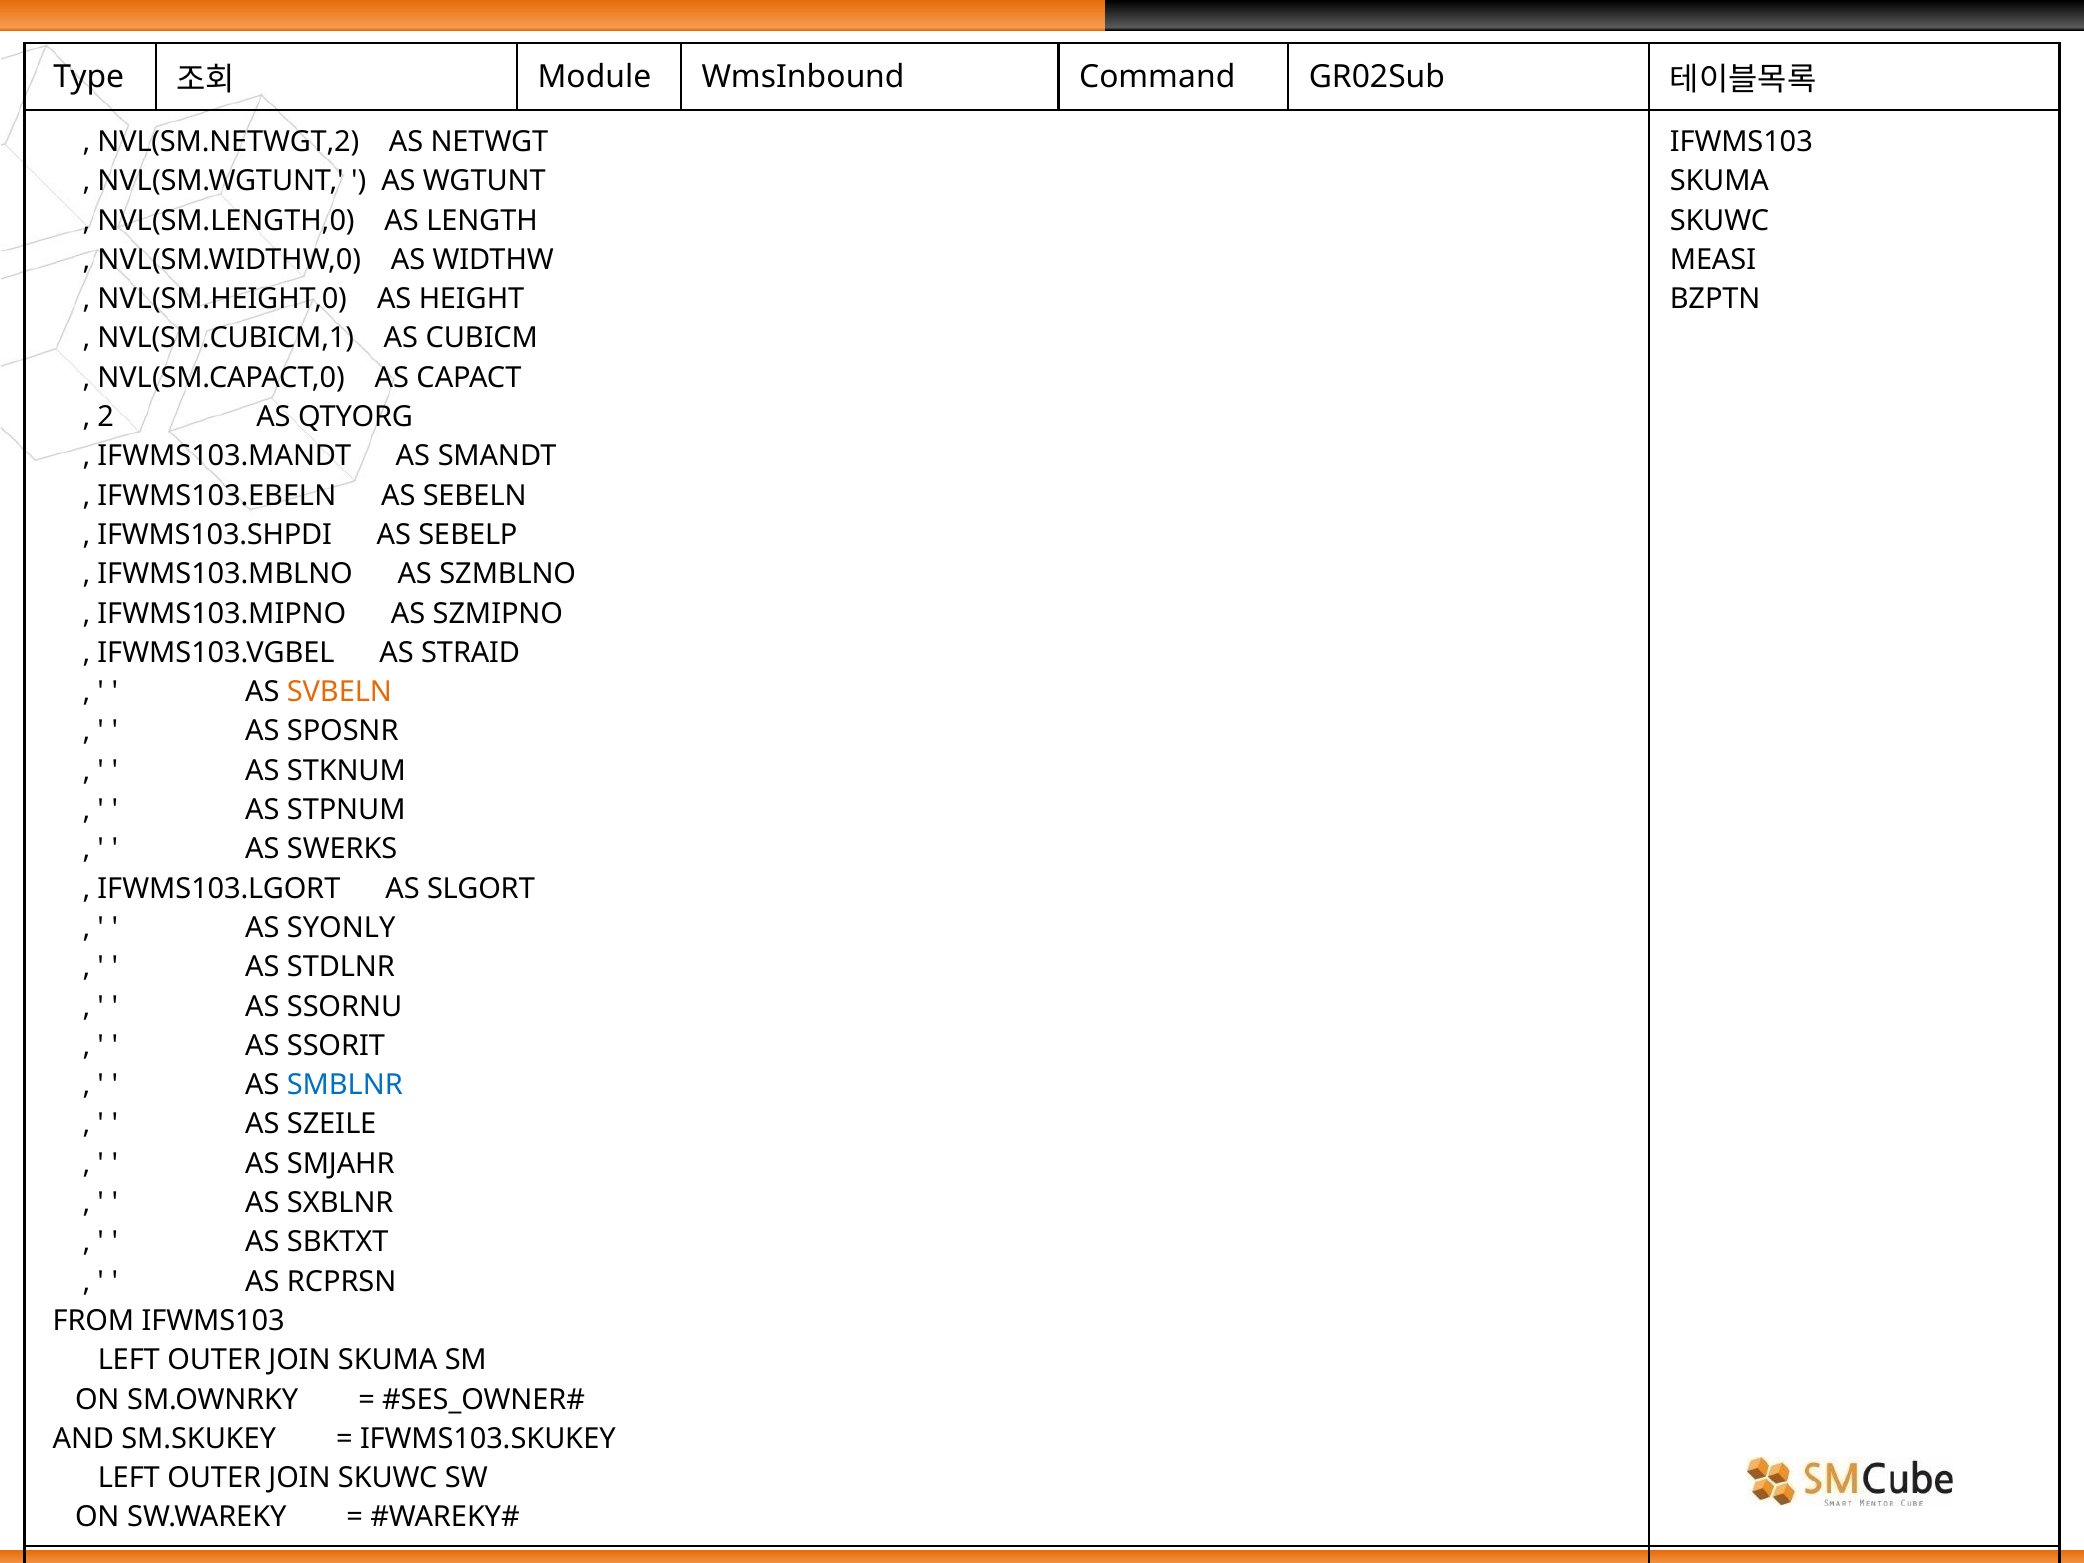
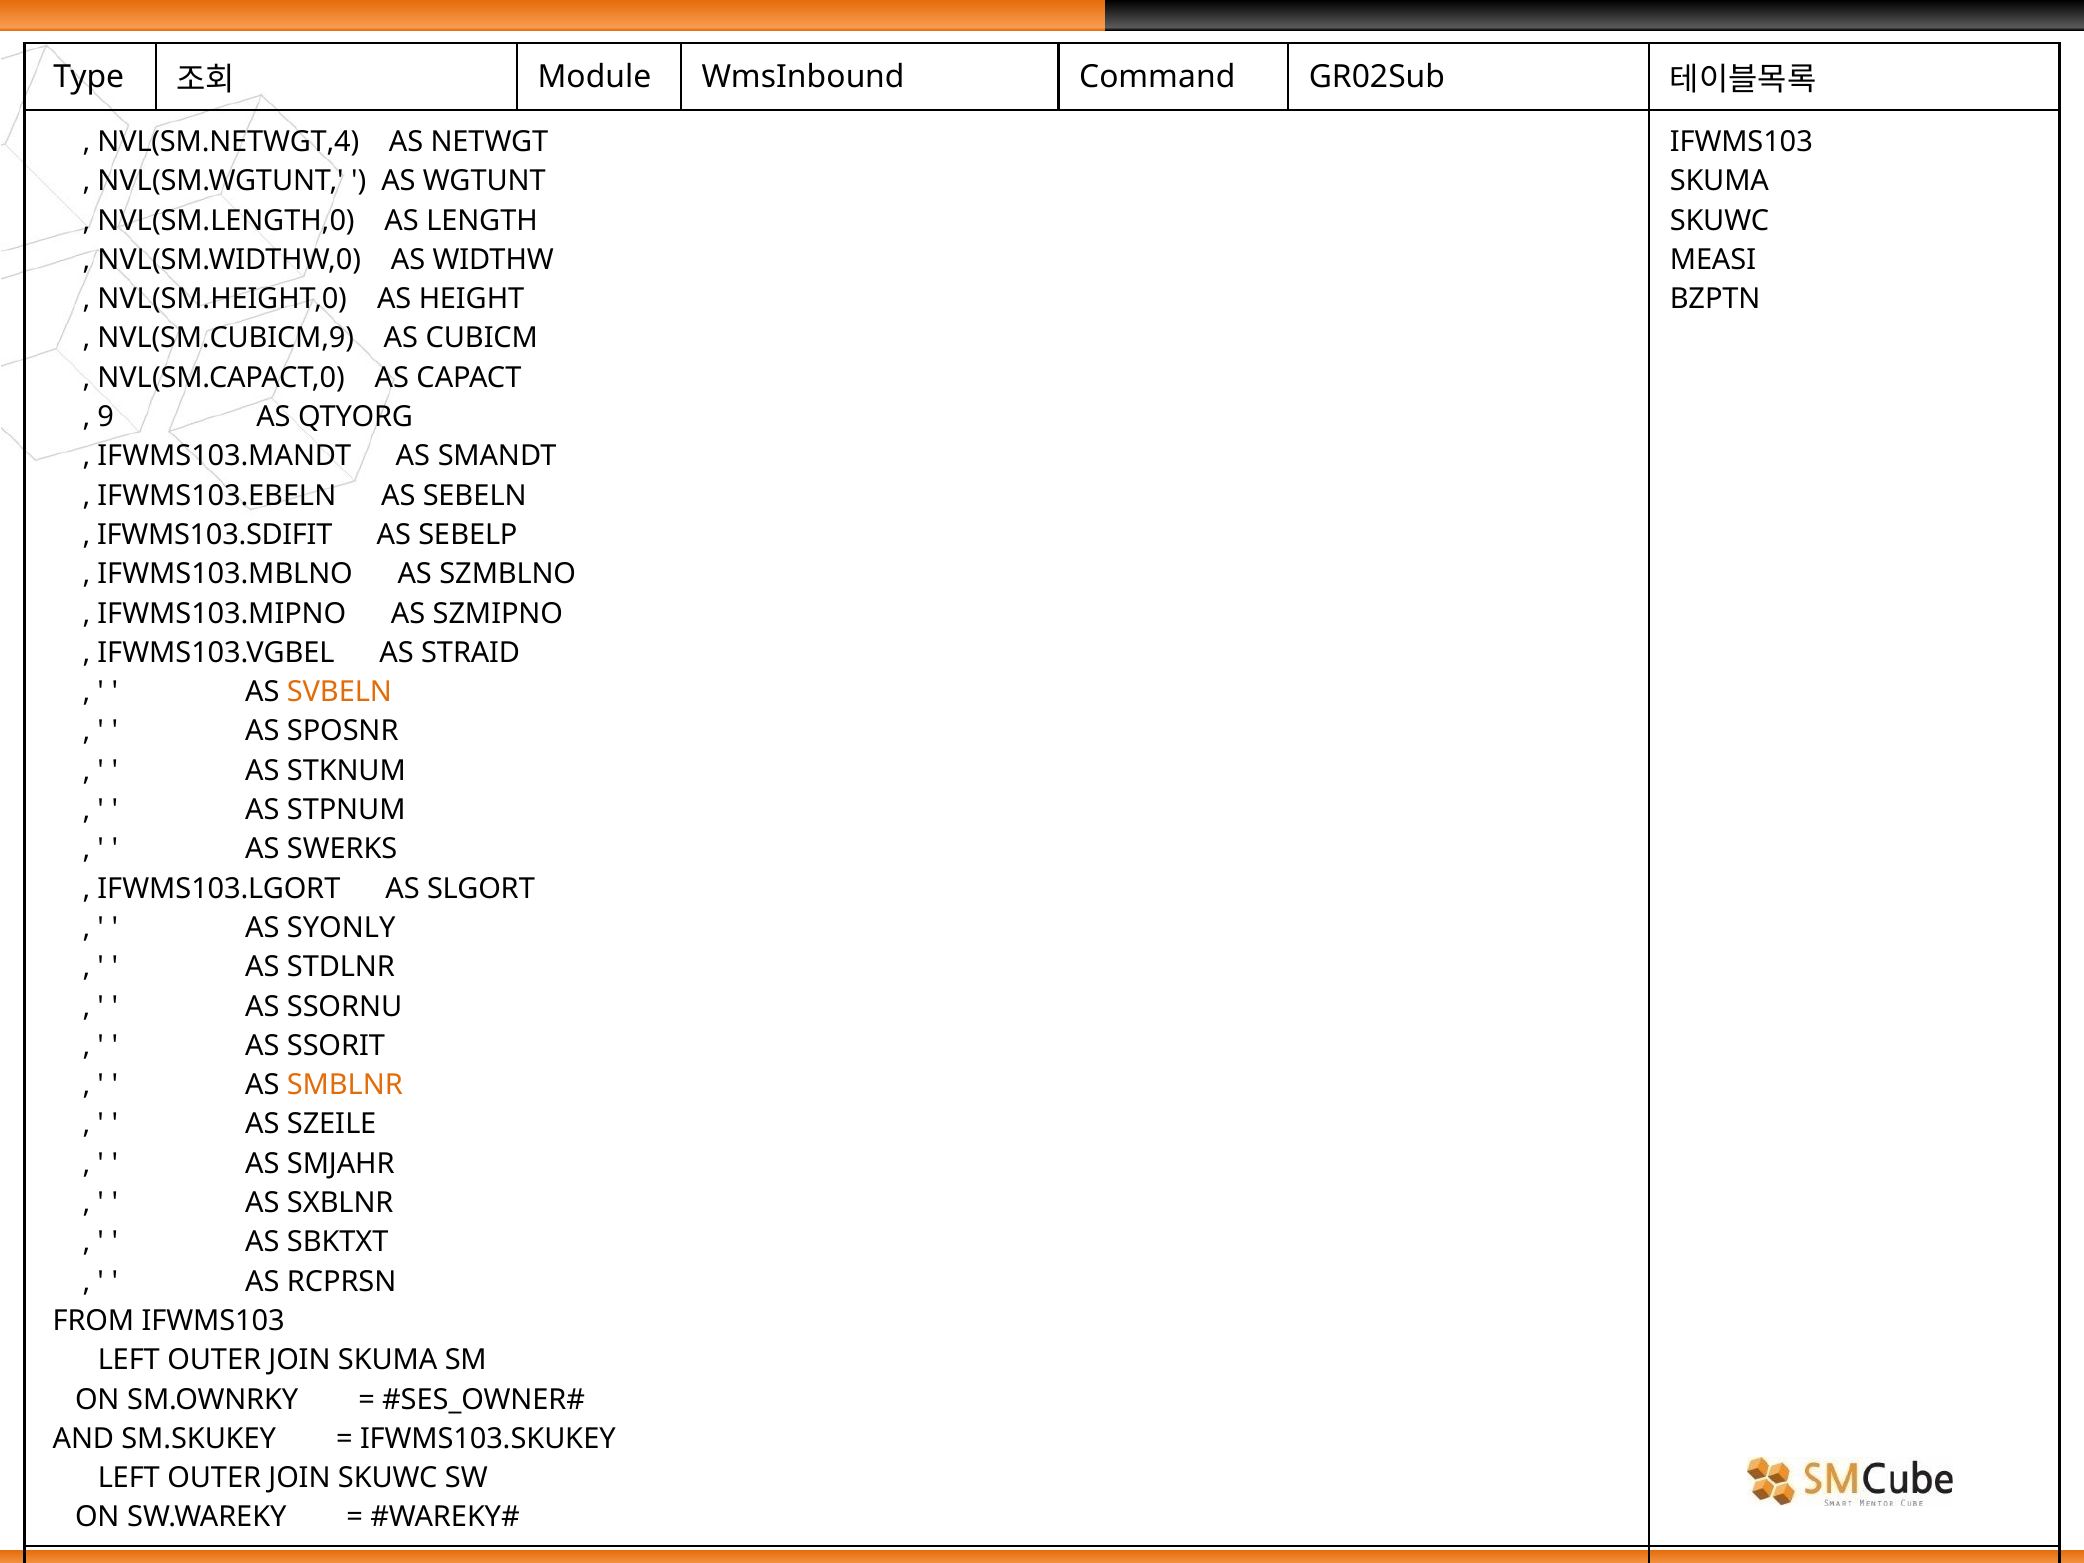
NVL(SM.NETWGT,2: NVL(SM.NETWGT,2 -> NVL(SM.NETWGT,4 (228, 142)
NVL(SM.CUBICM,1: NVL(SM.CUBICM,1 -> NVL(SM.CUBICM,9 (226, 338)
2: 2 -> 9 (106, 417)
IFWMS103.SHPDI: IFWMS103.SHPDI -> IFWMS103.SDIFIT (215, 535)
SMBLNR colour: blue -> orange (345, 1085)
